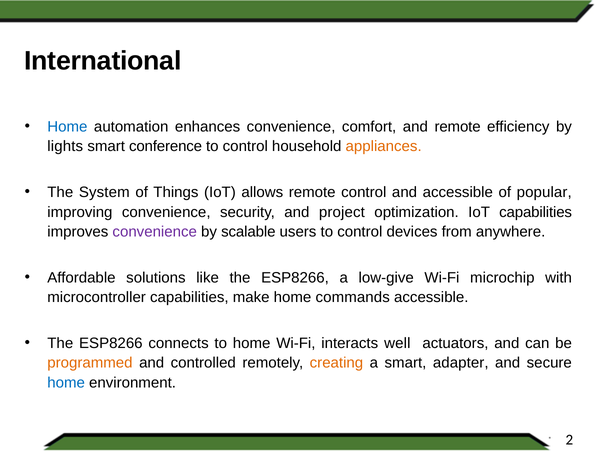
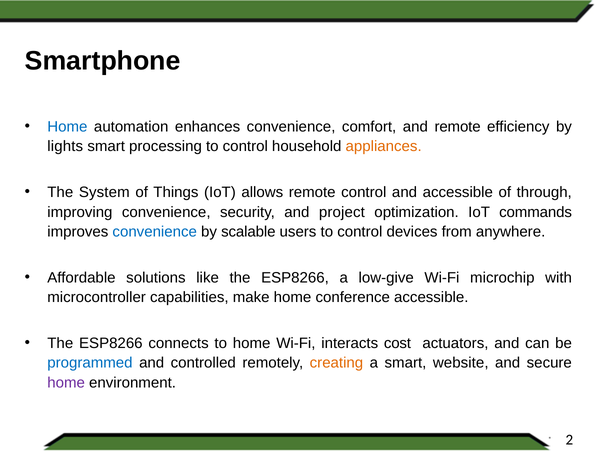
International: International -> Smartphone (103, 61)
conference: conference -> processing (165, 147)
popular: popular -> through (544, 192)
IoT capabilities: capabilities -> commands (536, 212)
convenience colour: purple -> blue (155, 232)
commands: commands -> conference (353, 298)
well: well -> cost (397, 343)
programmed colour: orange -> blue (90, 363)
adapter: adapter -> website (461, 363)
home colour: blue -> purple (66, 383)
